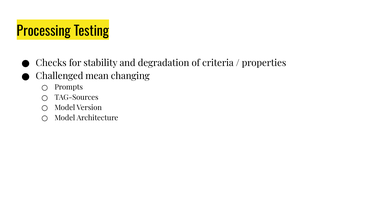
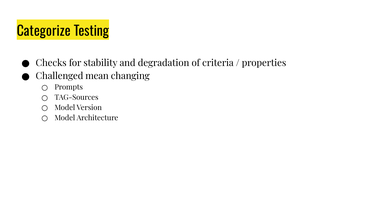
Processing: Processing -> Categorize (44, 31)
